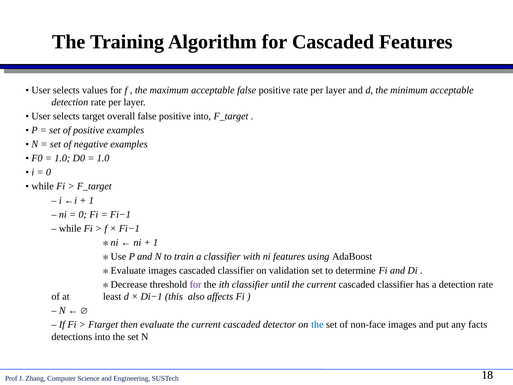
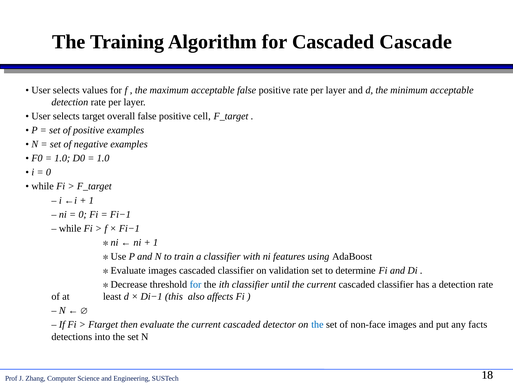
Cascaded Features: Features -> Cascade (416, 42)
positive into: into -> cell (202, 116)
for colour: purple -> blue (196, 285)
